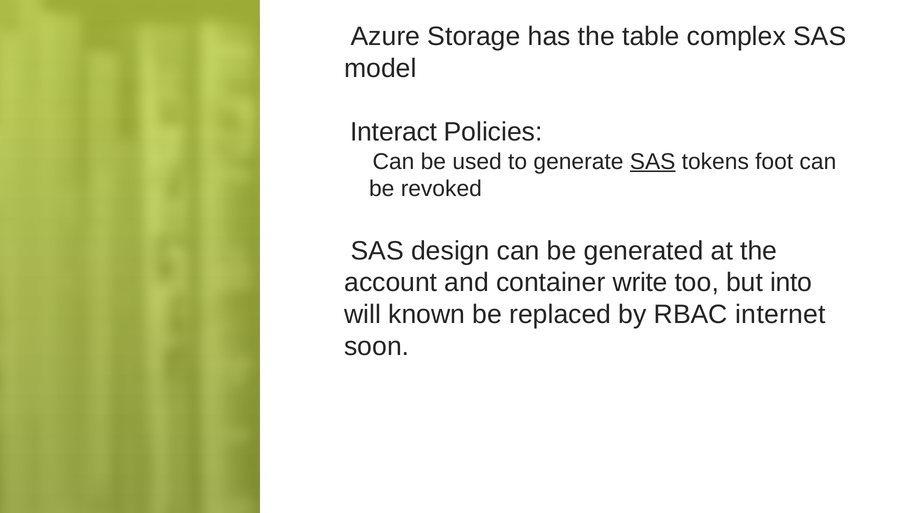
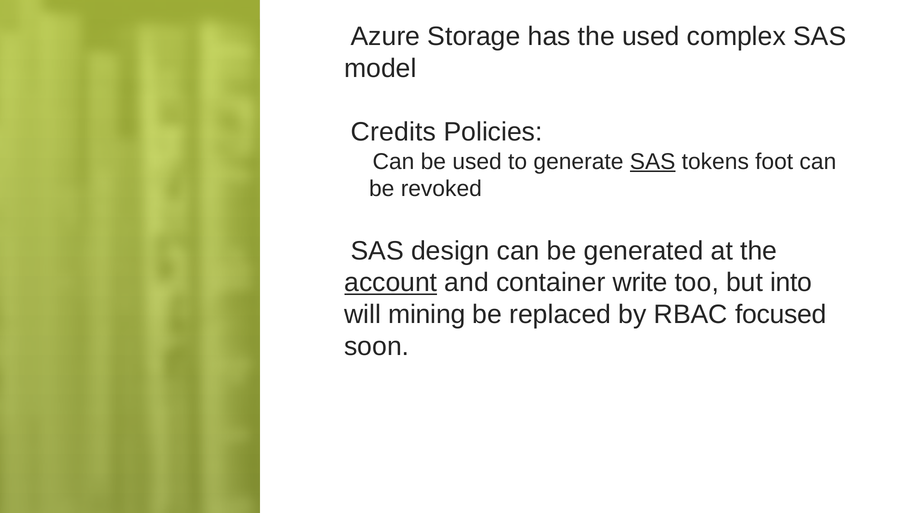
the table: table -> used (651, 36)
Interact: Interact -> Credits (394, 132)
account underline: none -> present (391, 283)
known: known -> mining (427, 315)
internet: internet -> focused (781, 315)
